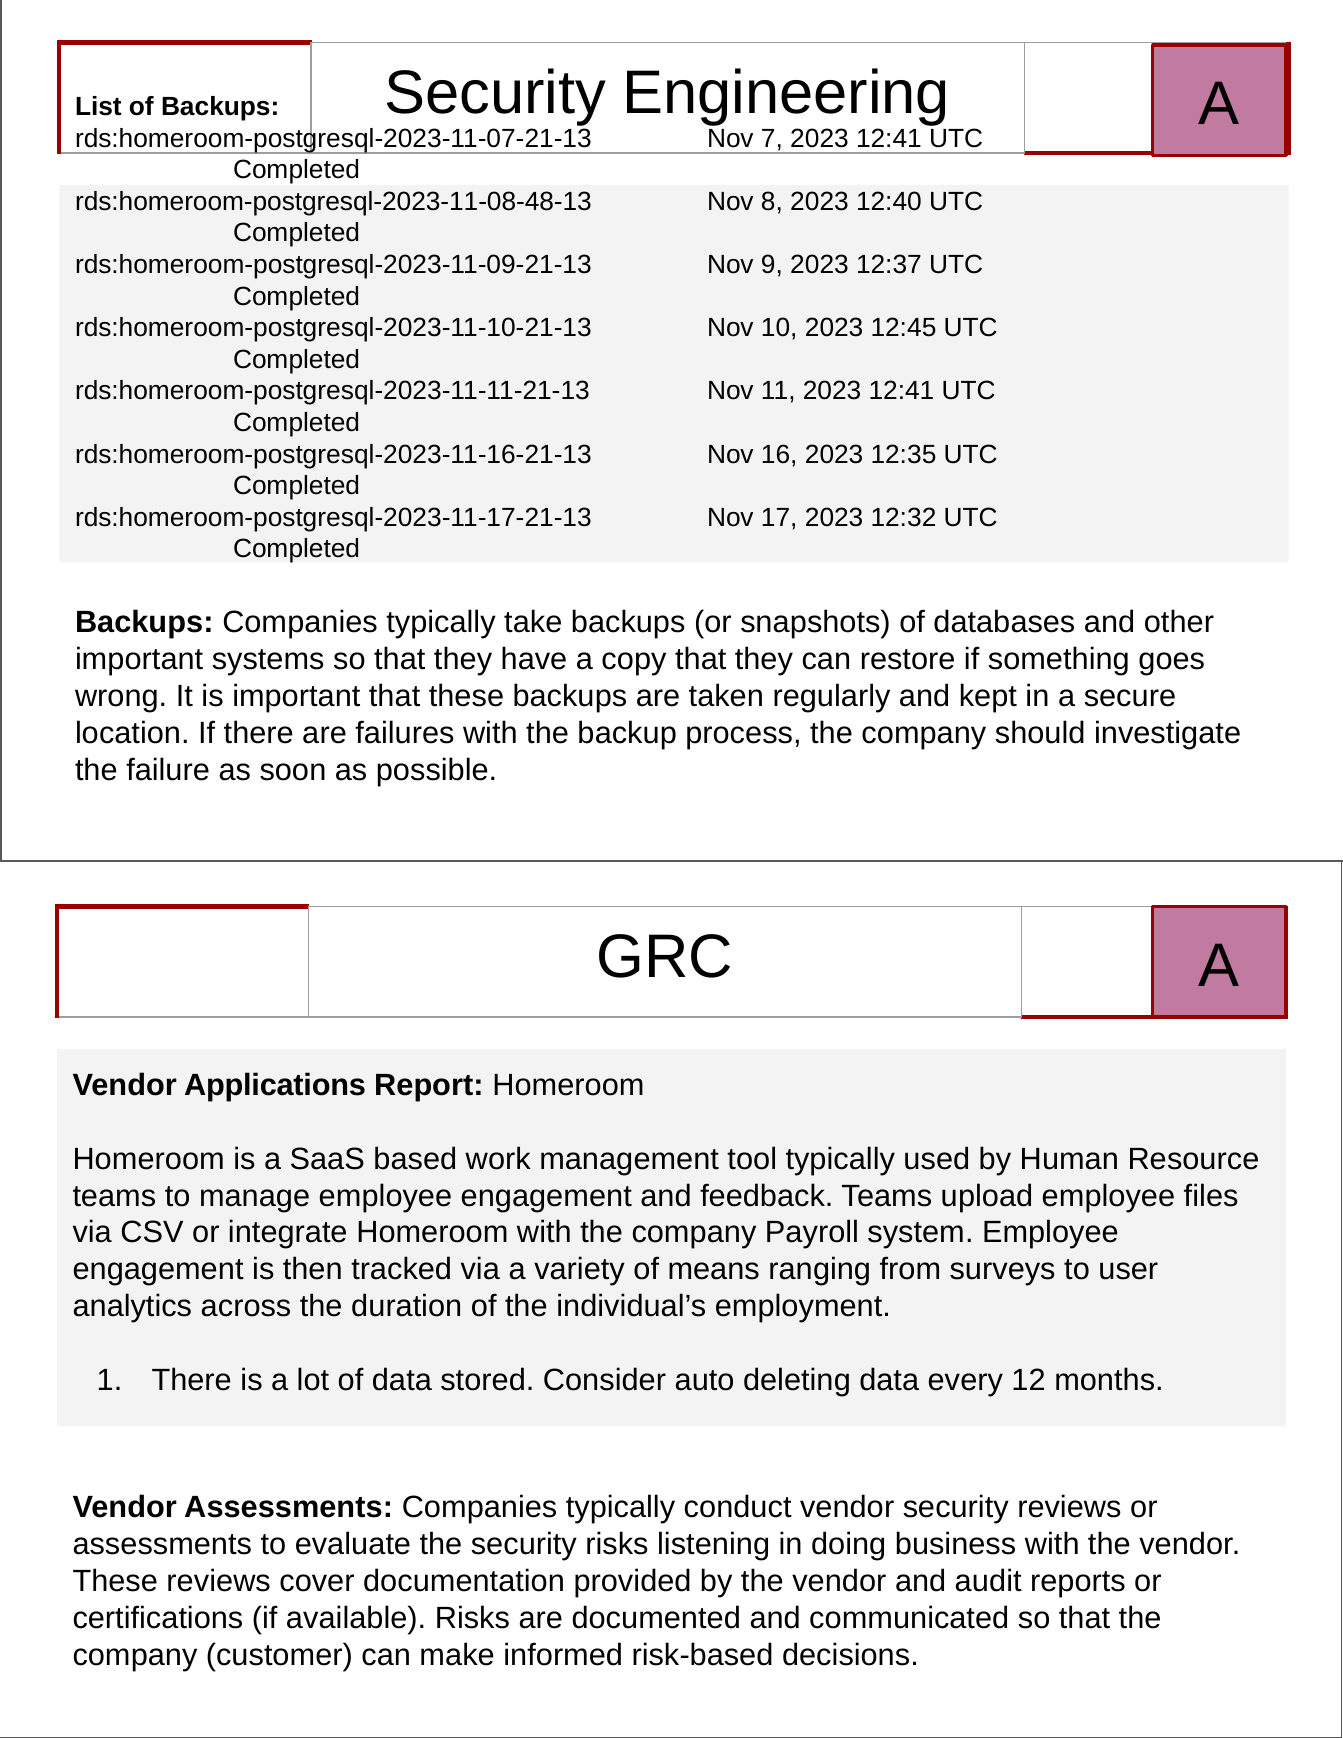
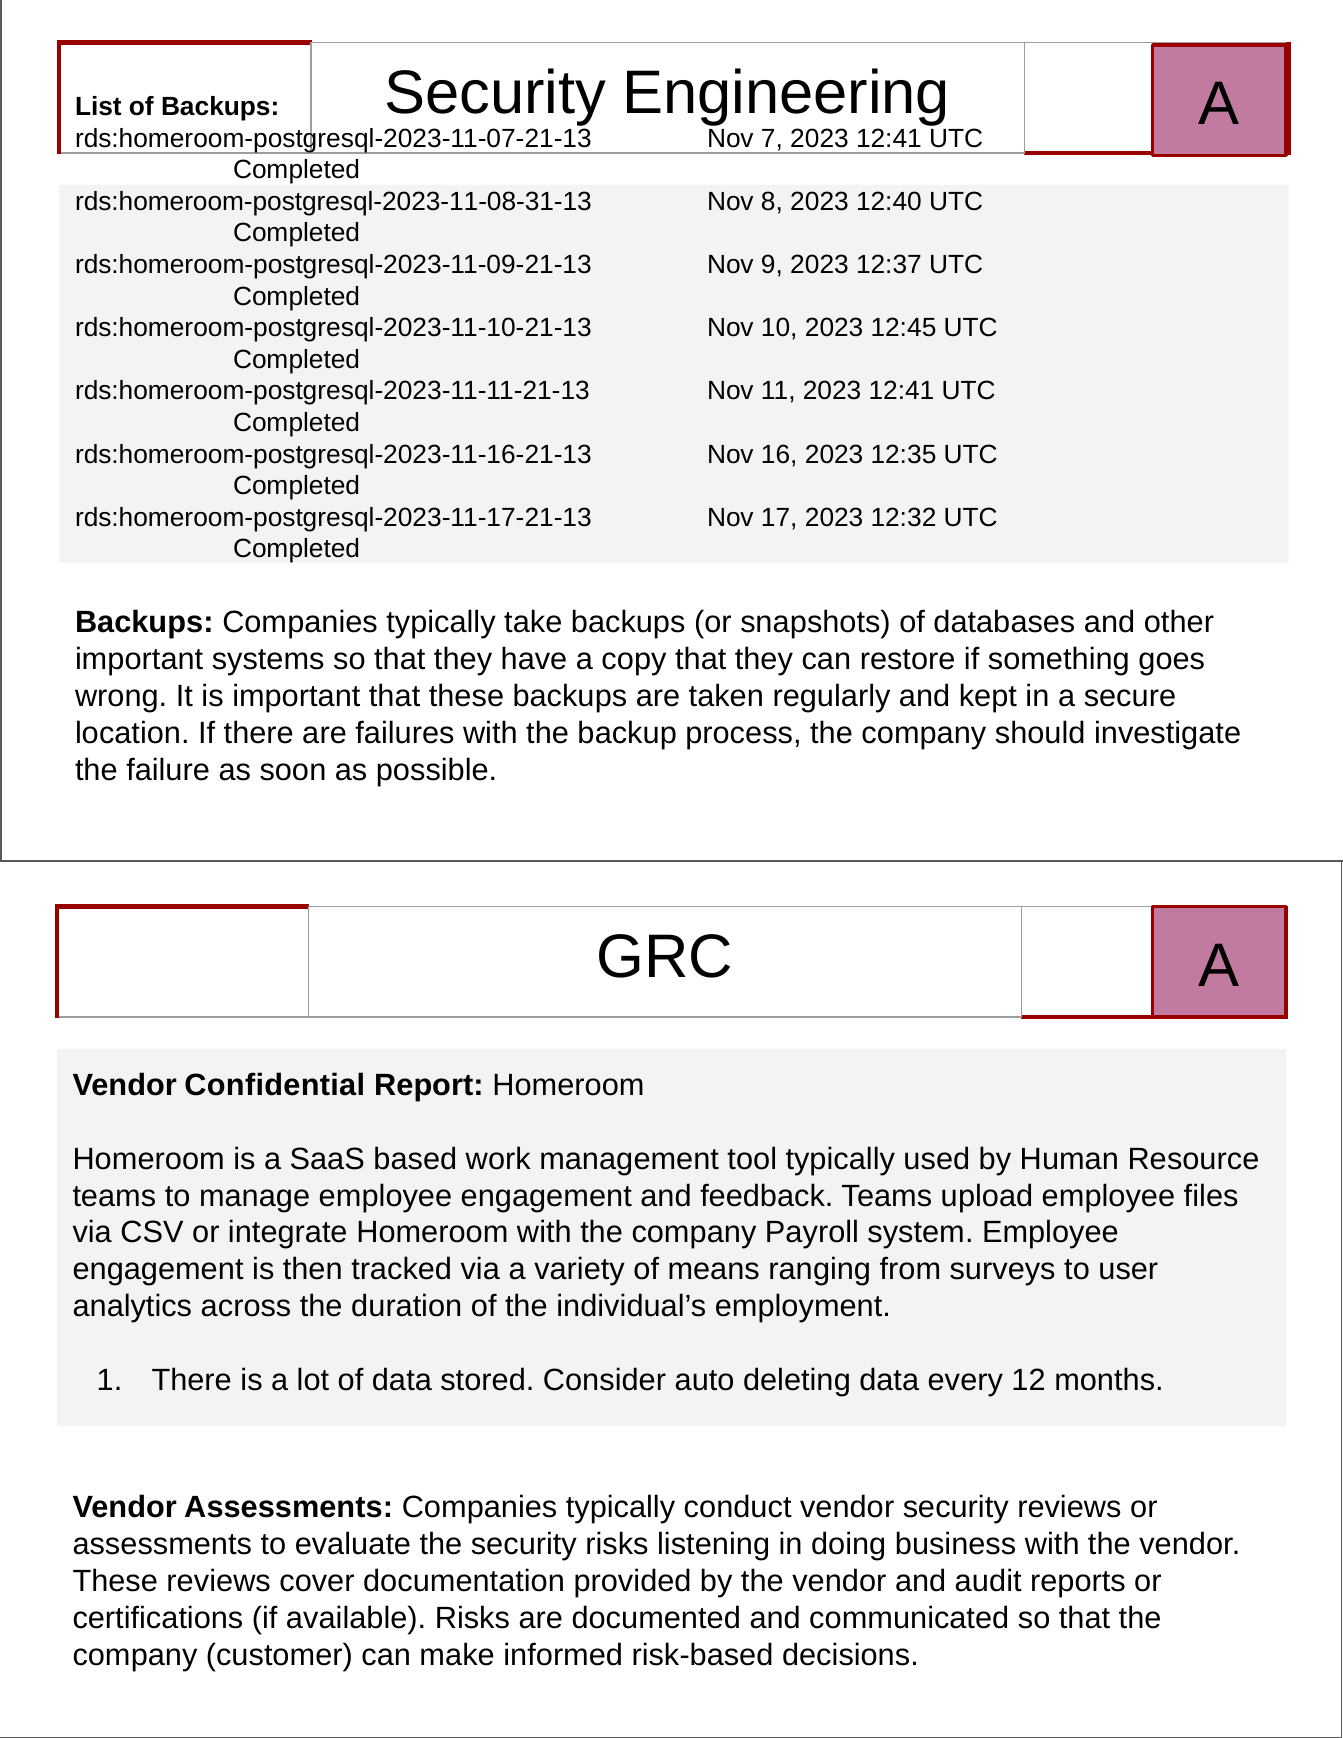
rds:homeroom-postgresql-2023-11-08-48-13: rds:homeroom-postgresql-2023-11-08-48-13 -> rds:homeroom-postgresql-2023-11-08-31-13 (333, 202)
Applications: Applications -> Confidential (275, 1085)
